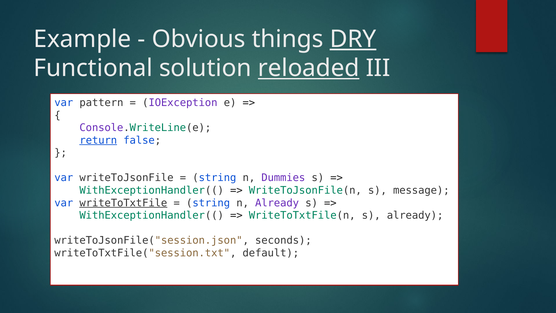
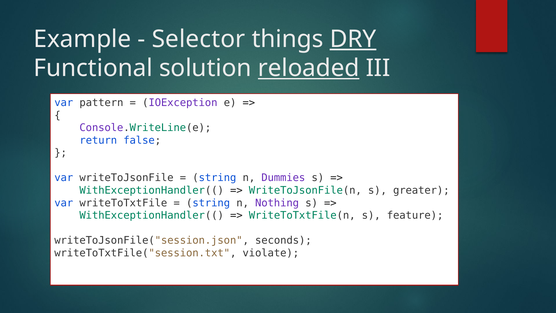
Obvious: Obvious -> Selector (199, 39)
return underline: present -> none (98, 140)
message: message -> greater (421, 190)
writeToTxtFile underline: present -> none (123, 203)
n Already: Already -> Nothing (277, 203)
s already: already -> feature (415, 215)
default: default -> violate (271, 253)
